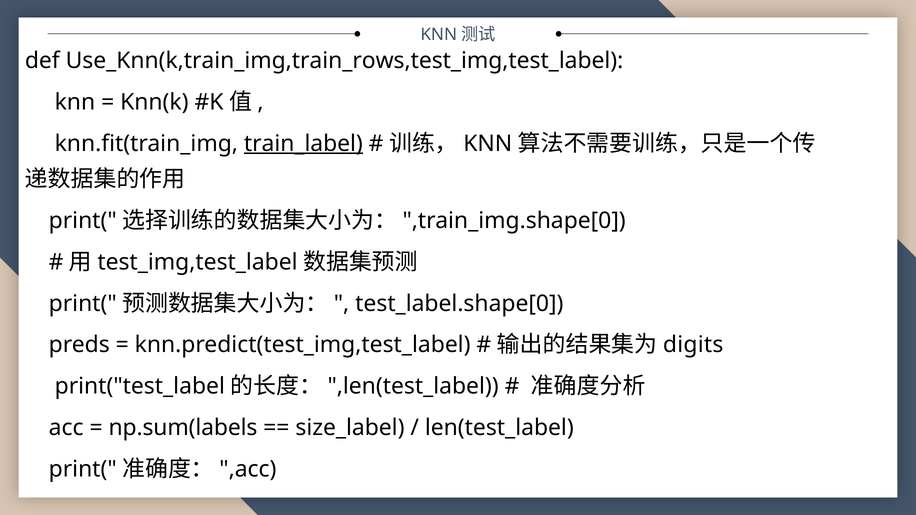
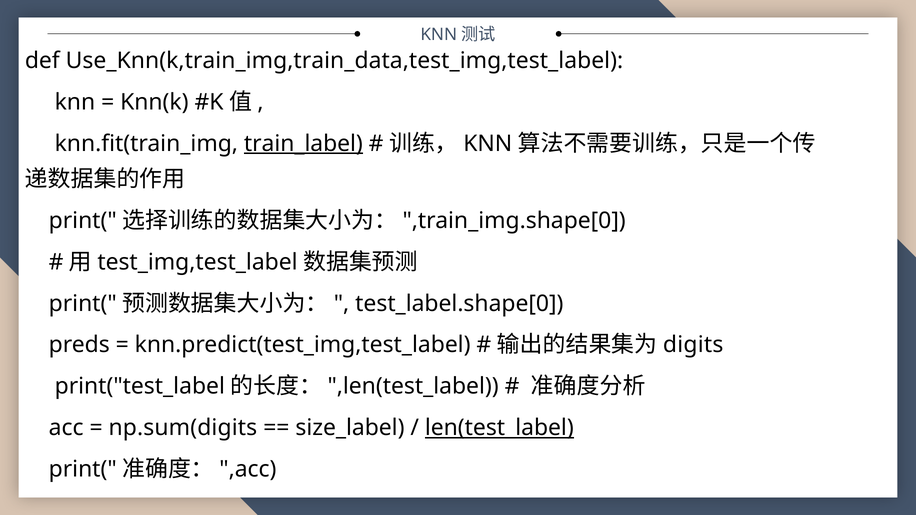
Use_Knn(k,train_img,train_rows,test_img,test_label: Use_Knn(k,train_img,train_rows,test_img,test_label -> Use_Knn(k,train_img,train_data,test_img,test_label (344, 61)
np.sum(labels: np.sum(labels -> np.sum(digits (183, 428)
len(test_label underline: none -> present (499, 428)
